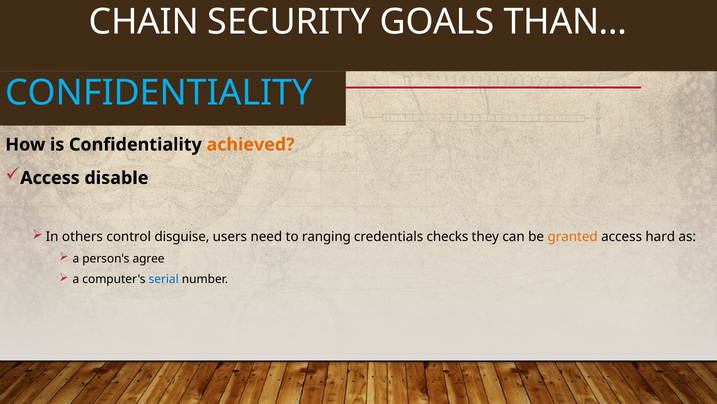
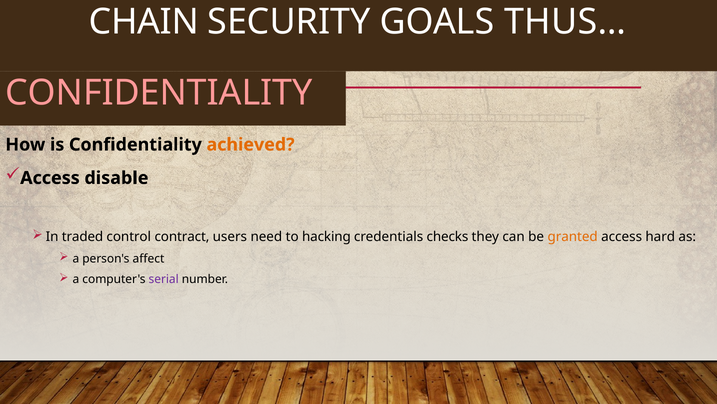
THAN…: THAN… -> THUS… (565, 22)
CONFIDENTIALITY colour: light blue -> pink (159, 93)
others: others -> traded (83, 237)
disguise: disguise -> contract (182, 237)
ranging: ranging -> hacking (326, 237)
agree: agree -> affect (148, 258)
serial colour: blue -> purple (164, 279)
